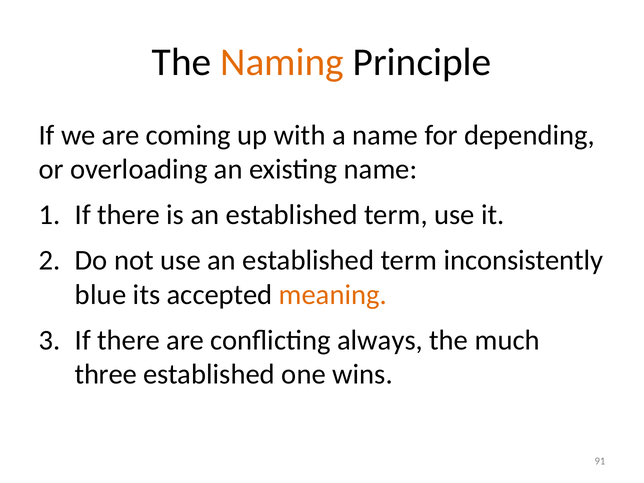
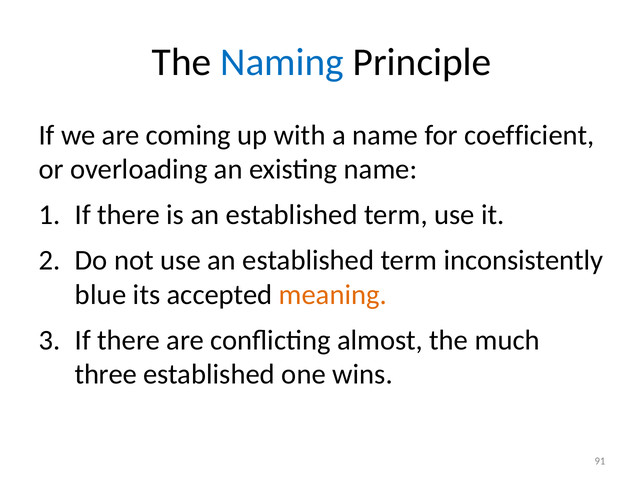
Naming colour: orange -> blue (282, 62)
depending: depending -> coefficient (529, 135)
always: always -> almost (380, 340)
